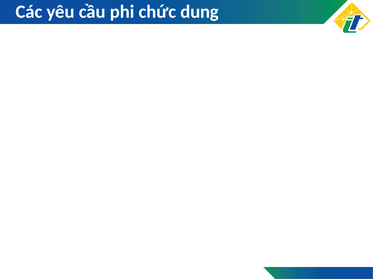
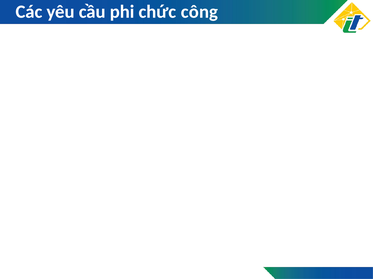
dung: dung -> công (199, 12)
